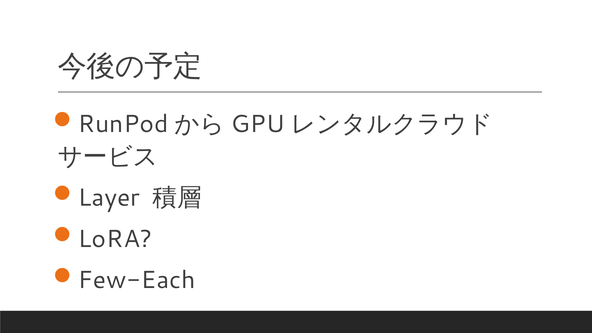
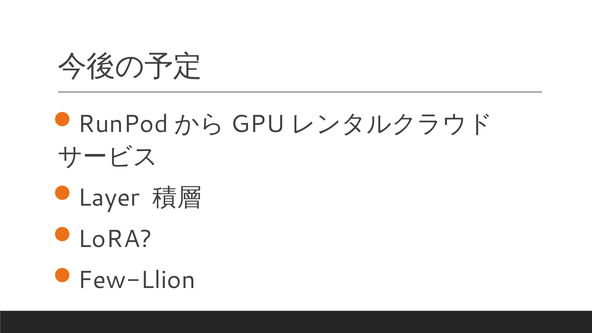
Few-Each: Few-Each -> Few-Llion (137, 280)
